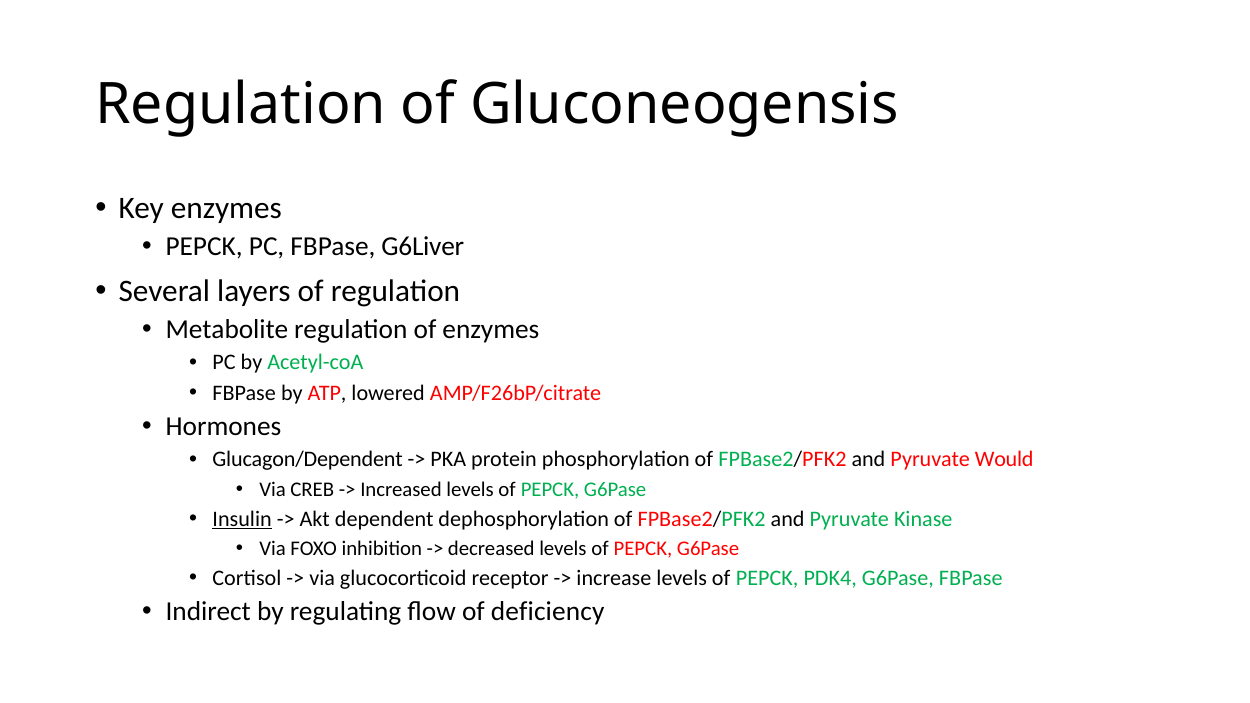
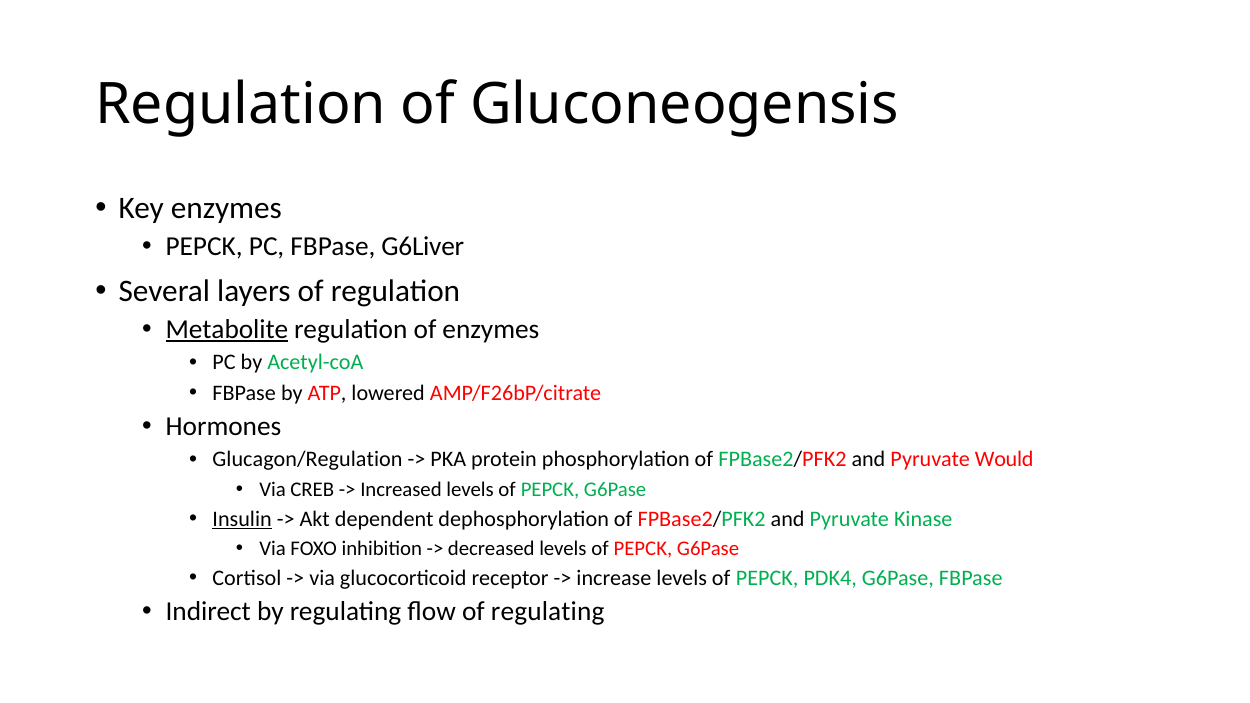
Metabolite underline: none -> present (227, 329)
Glucagon/Dependent: Glucagon/Dependent -> Glucagon/Regulation (307, 460)
of deficiency: deficiency -> regulating (548, 612)
